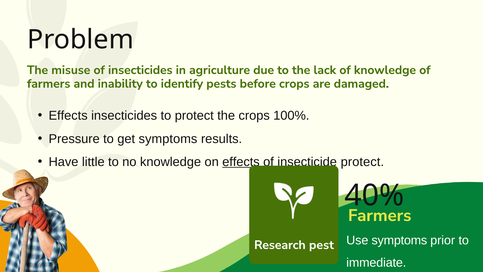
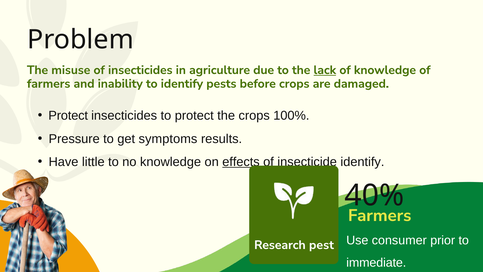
lack underline: none -> present (325, 70)
Effects: Effects -> Protect (68, 116)
protect: protect -> identify (362, 162)
Use symptoms: symptoms -> consumer (399, 240)
